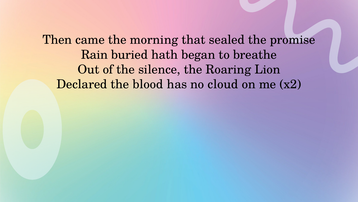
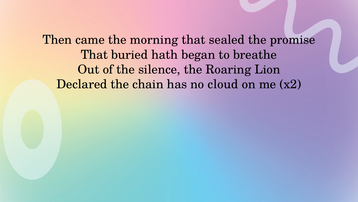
Rain: Rain -> That (94, 55)
blood: blood -> chain (148, 84)
